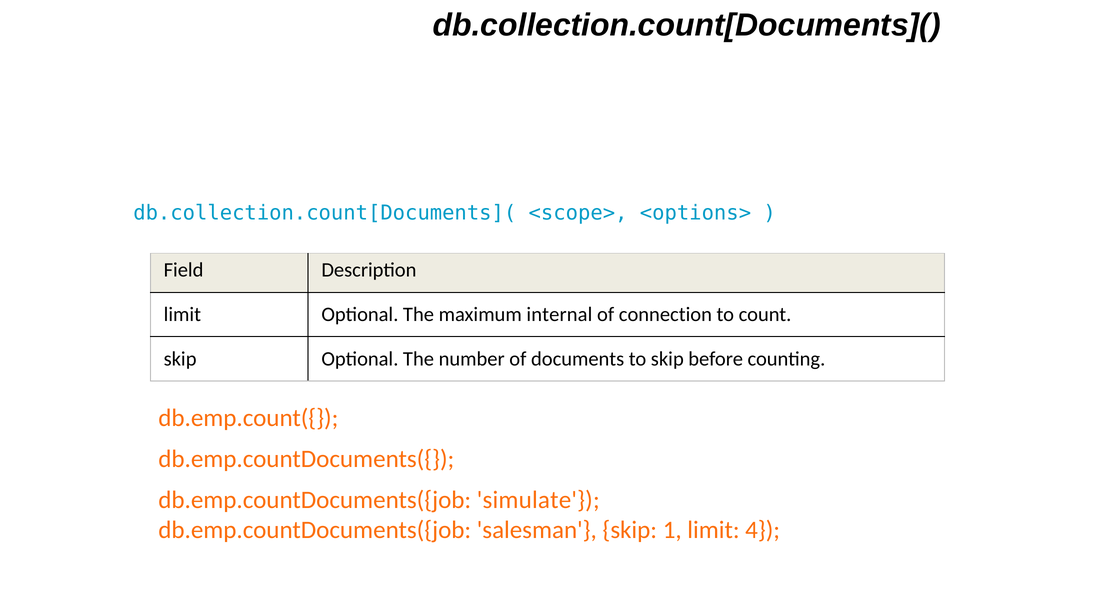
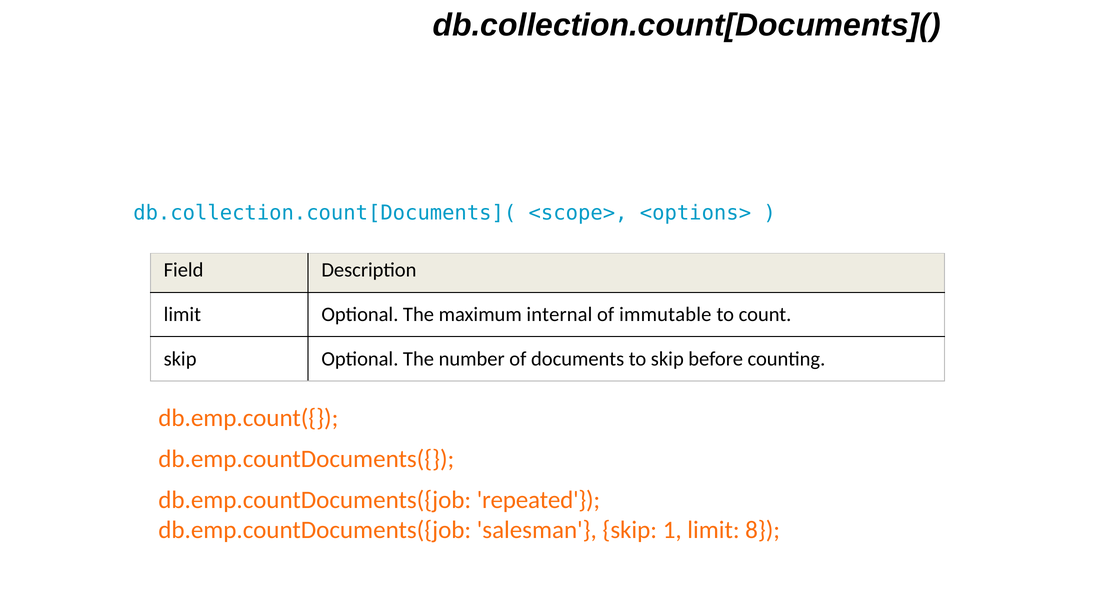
connection: connection -> immutable (665, 314)
simulate: simulate -> repeated (538, 500)
4: 4 -> 8 (763, 530)
